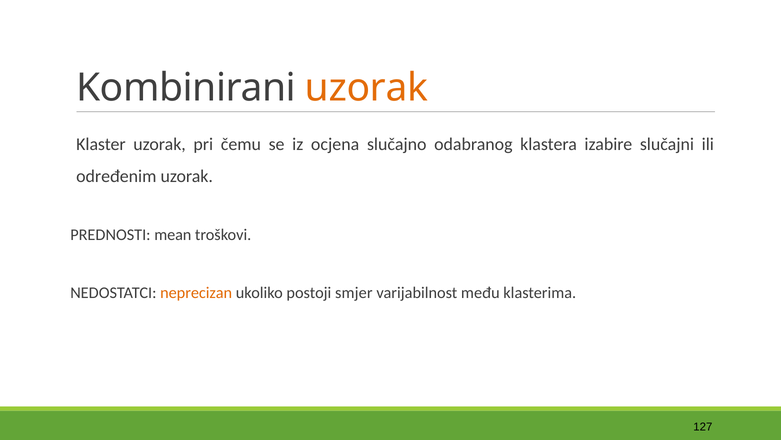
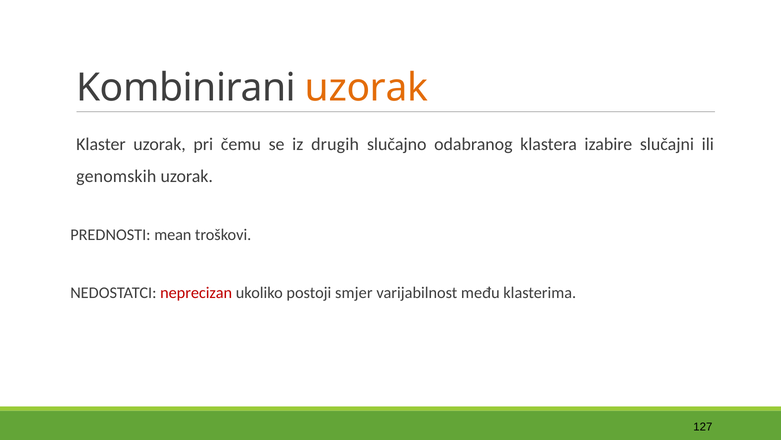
ocjena: ocjena -> drugih (335, 144)
određenim: određenim -> genomskih (116, 176)
neprecizan colour: orange -> red (196, 293)
